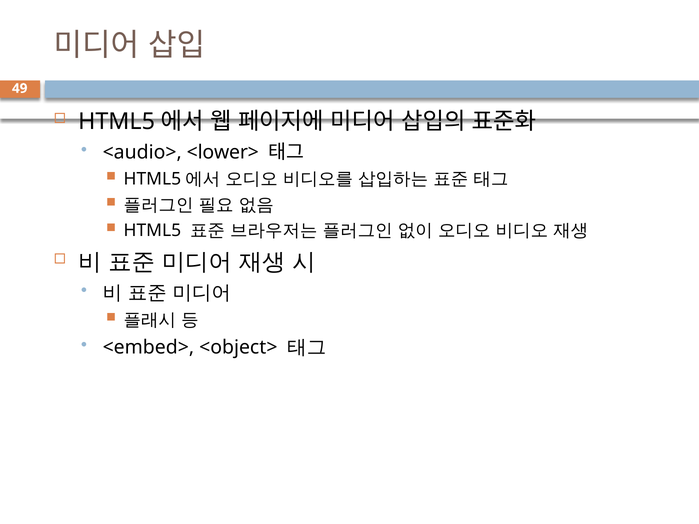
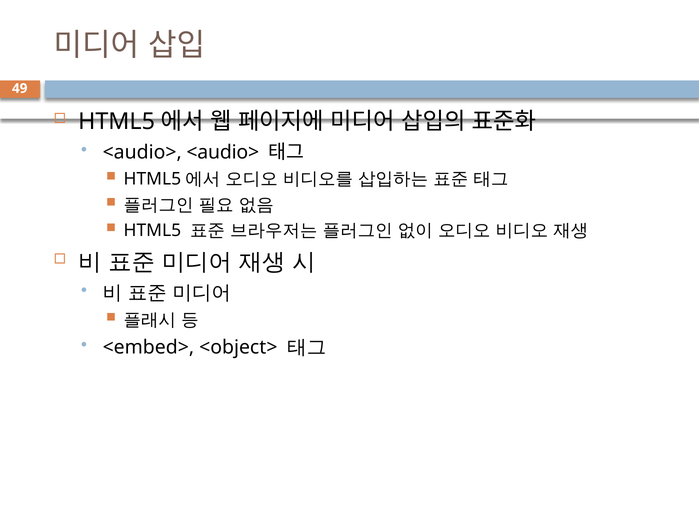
<audio> <lower>: <lower> -> <audio> (223, 152)
